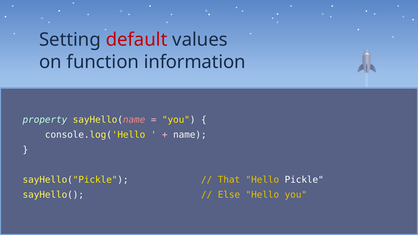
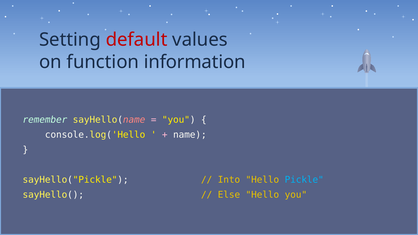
property: property -> remember (45, 120)
That: That -> Into (229, 180)
Pickle colour: white -> light blue (304, 180)
